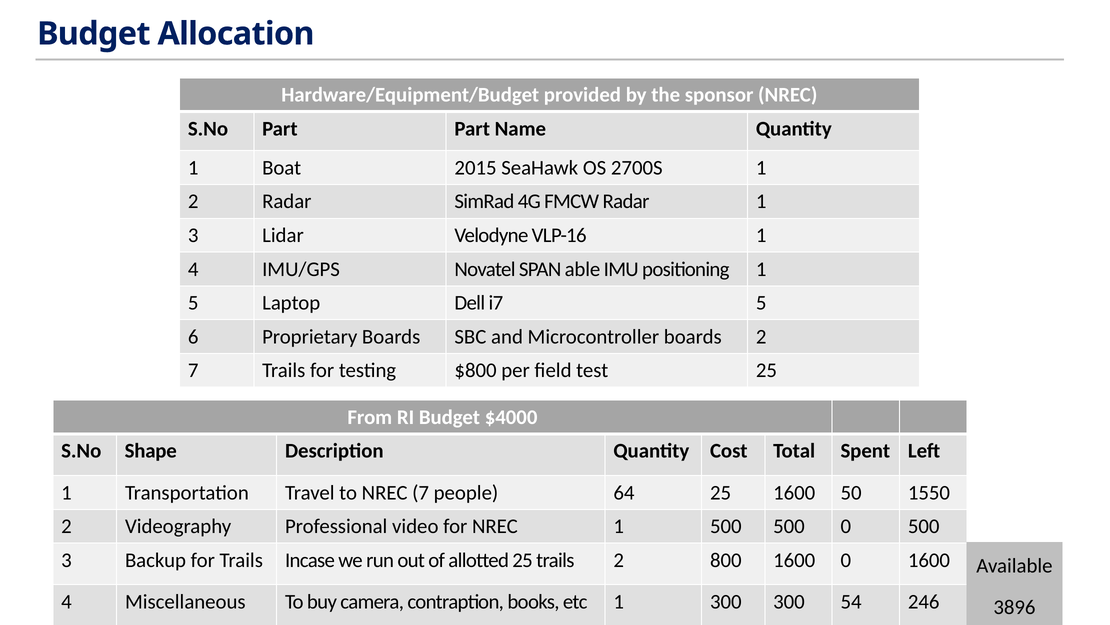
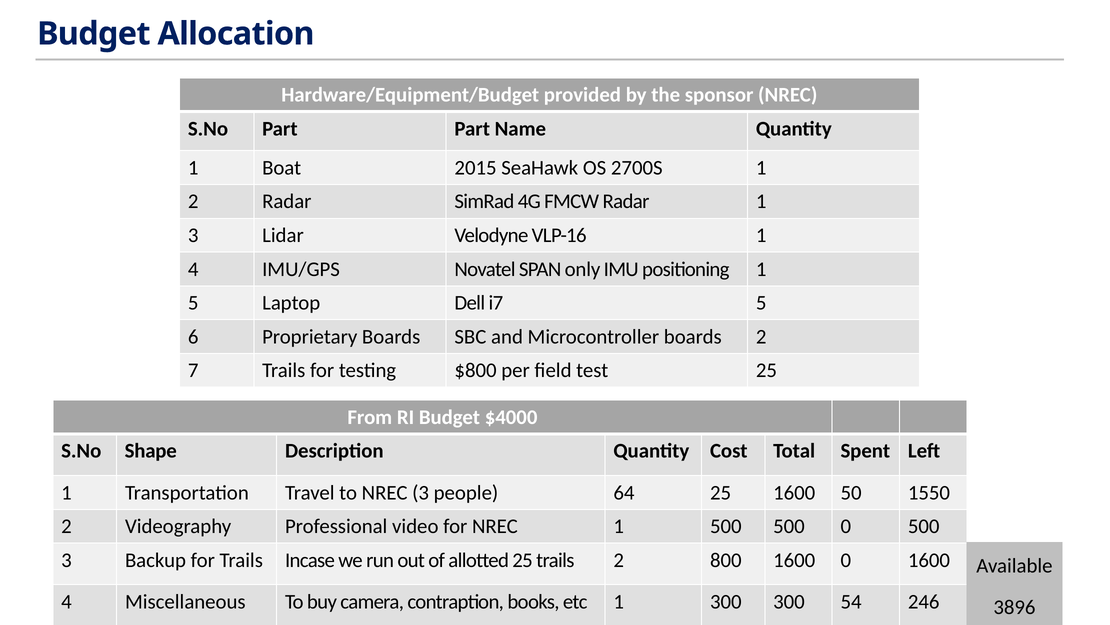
able: able -> only (582, 269)
NREC 7: 7 -> 3 (421, 492)
